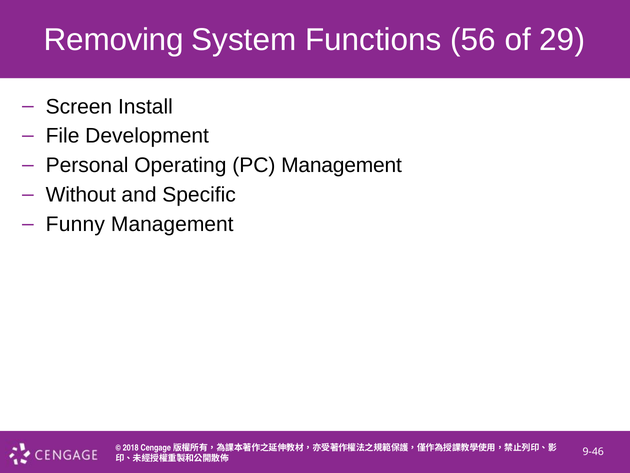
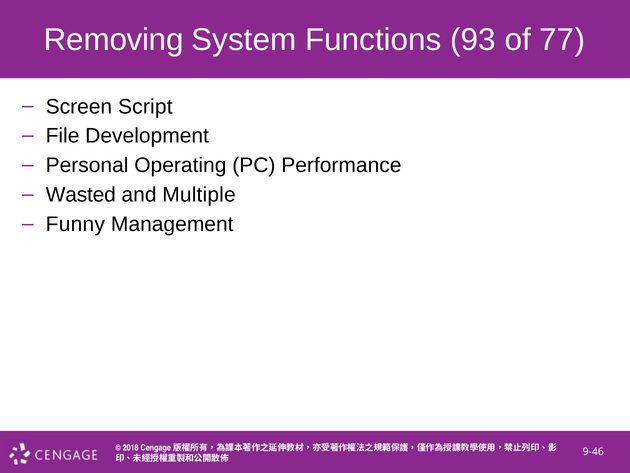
56: 56 -> 93 (473, 40)
29: 29 -> 77 (562, 40)
Install: Install -> Script (145, 106)
PC Management: Management -> Performance (341, 165)
Without: Without -> Wasted (81, 195)
Specific: Specific -> Multiple (199, 195)
